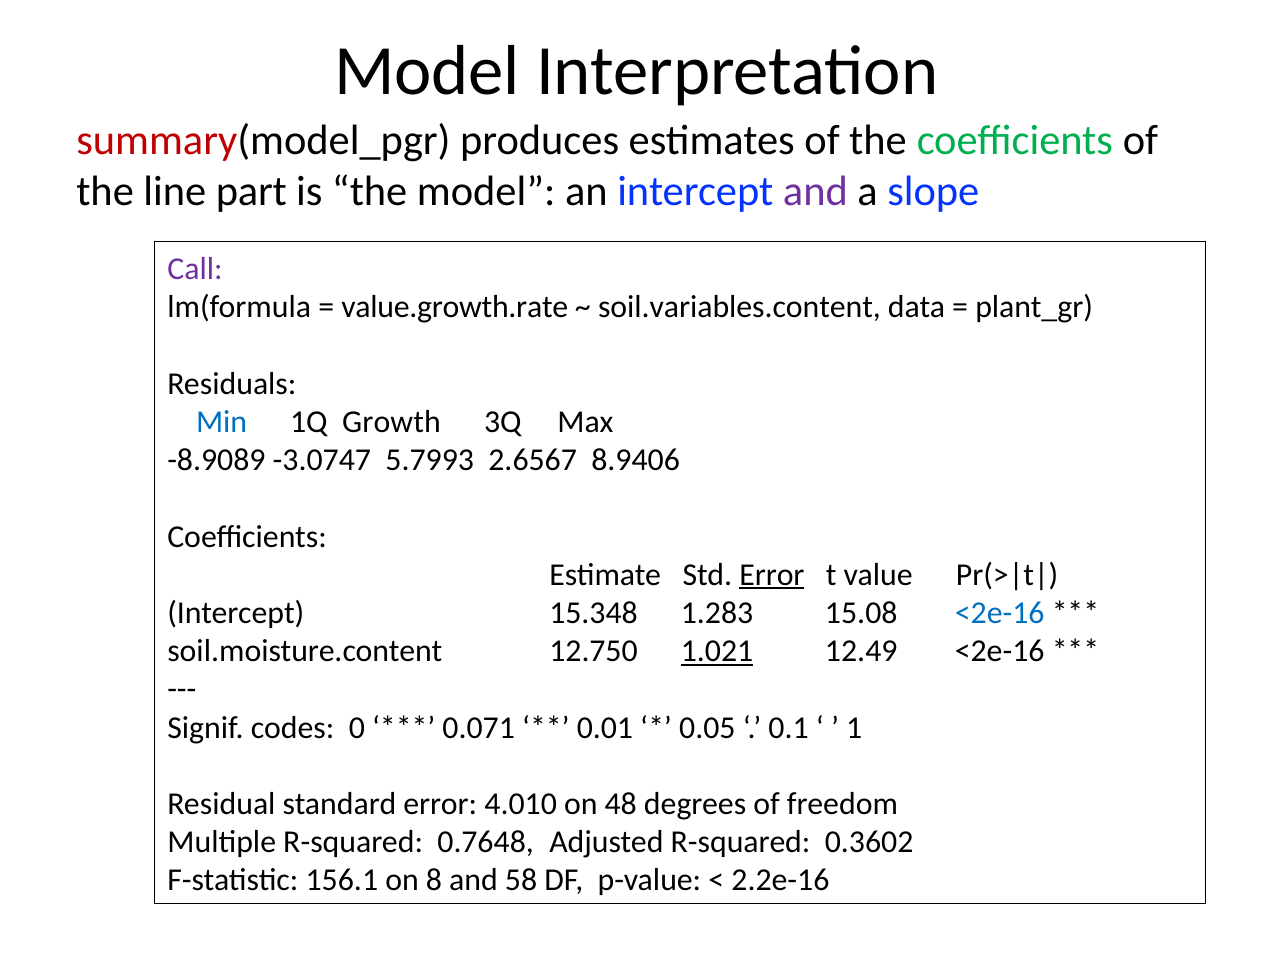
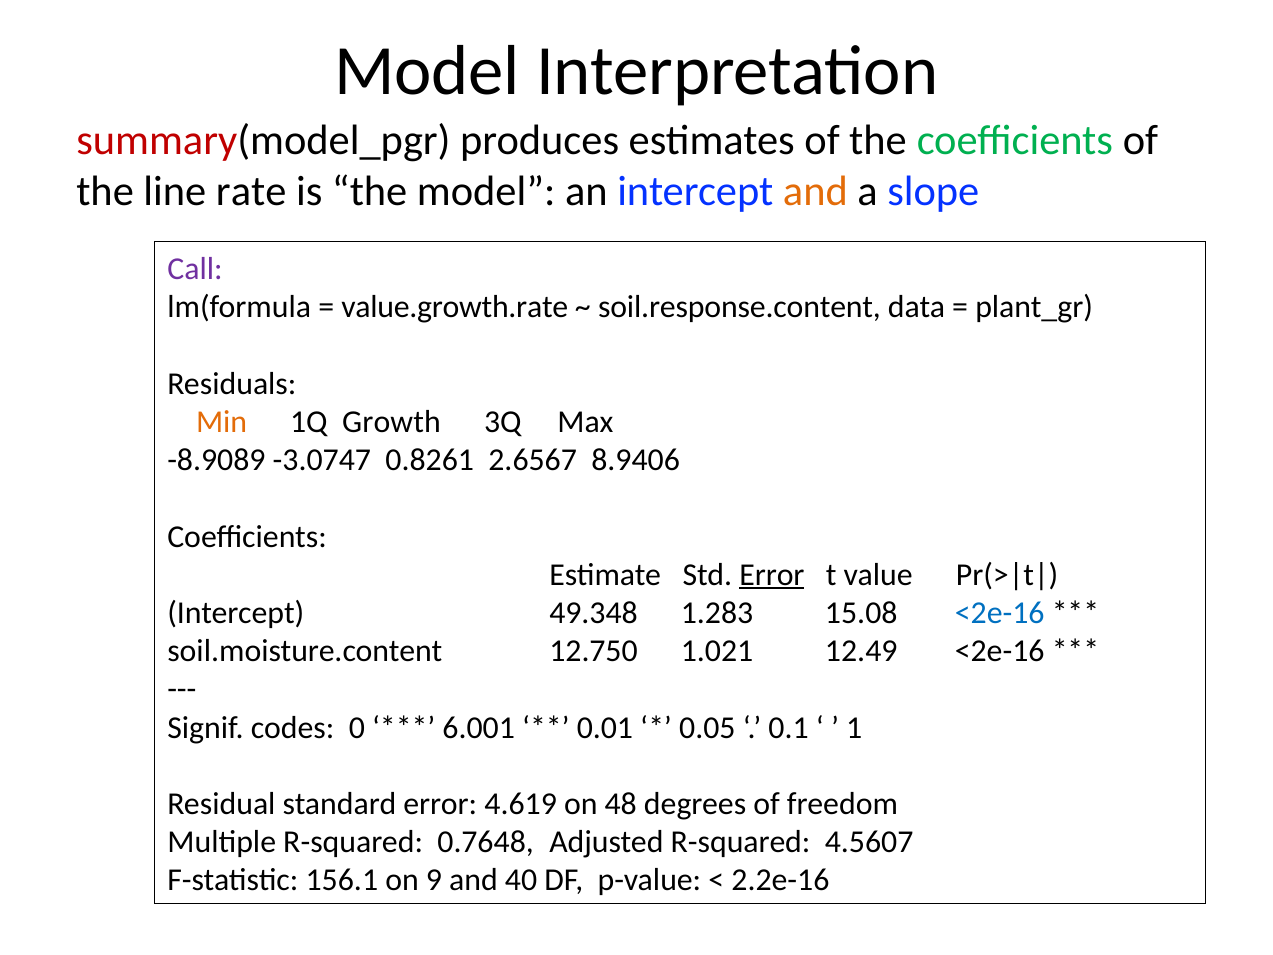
part: part -> rate (251, 192)
and colour: purple -> orange (815, 192)
soil.variables.content: soil.variables.content -> soil.response.content (739, 307)
Min colour: blue -> orange (222, 422)
5.7993: 5.7993 -> 0.8261 (430, 460)
15.348: 15.348 -> 49.348 (593, 613)
1.021 underline: present -> none (717, 651)
0.071: 0.071 -> 6.001 (479, 727)
4.010: 4.010 -> 4.619 (521, 804)
0.3602: 0.3602 -> 4.5607 (869, 842)
8: 8 -> 9 (434, 880)
58: 58 -> 40 (521, 880)
